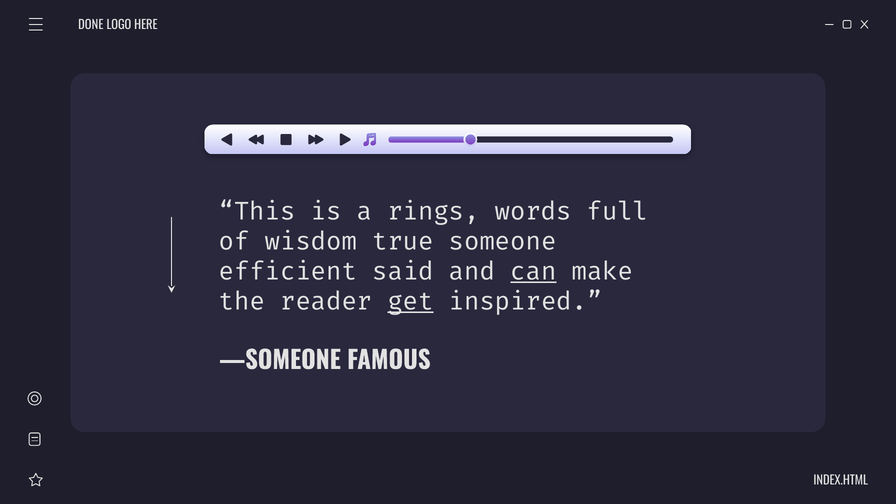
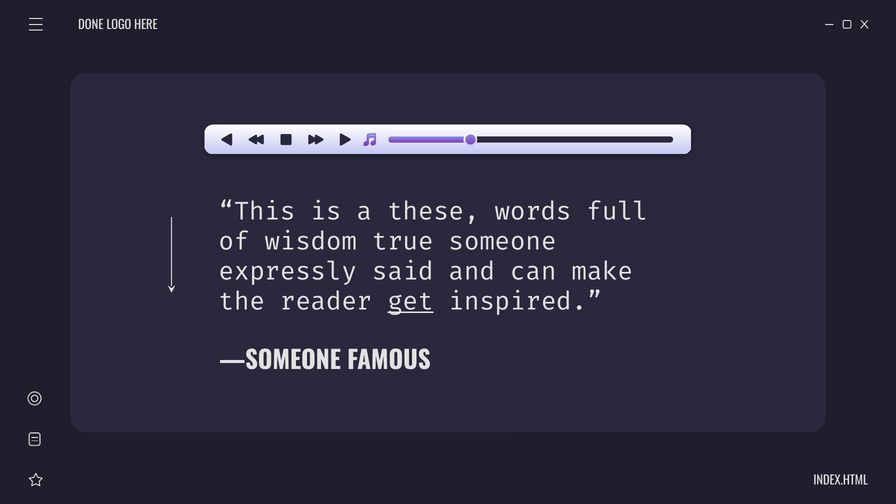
rings: rings -> these (434, 212)
efficient: efficient -> expressly (288, 271)
can underline: present -> none (533, 271)
